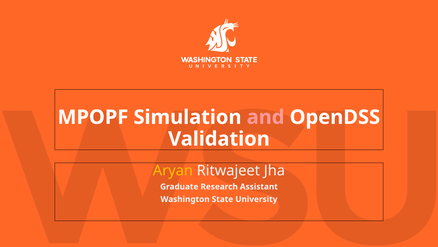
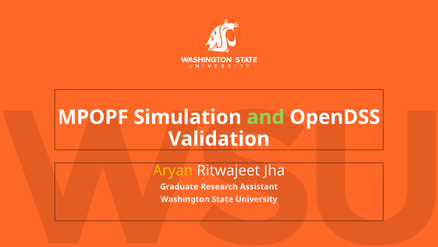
and colour: pink -> light green (266, 117)
